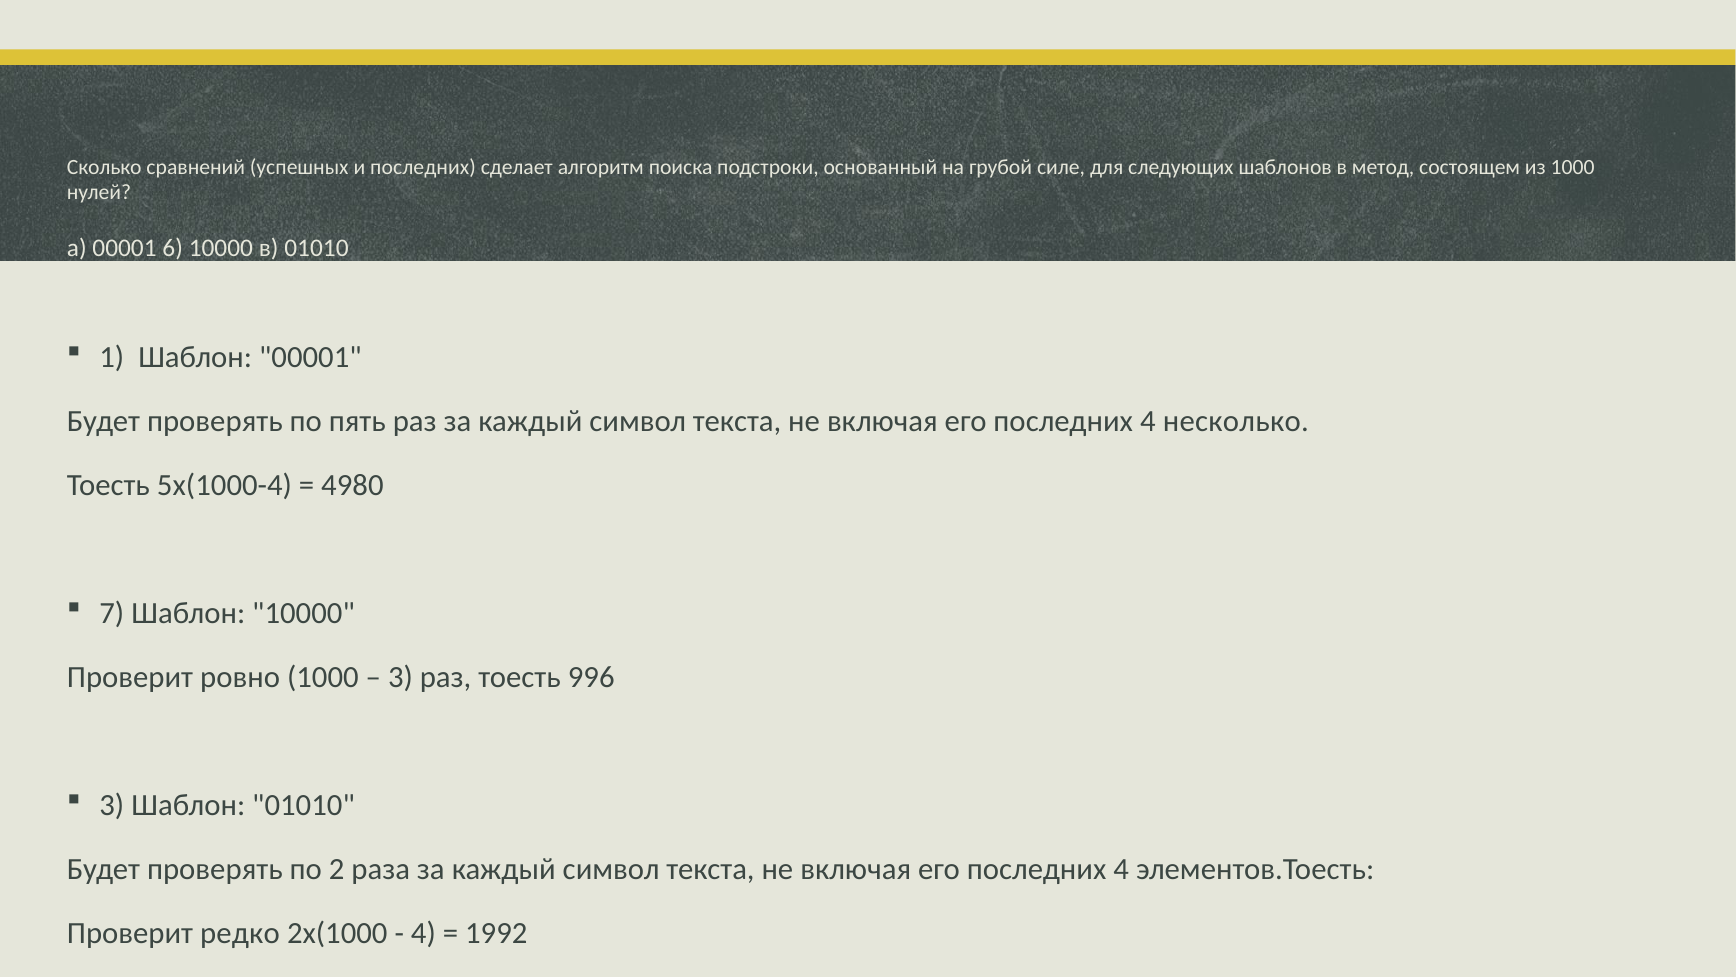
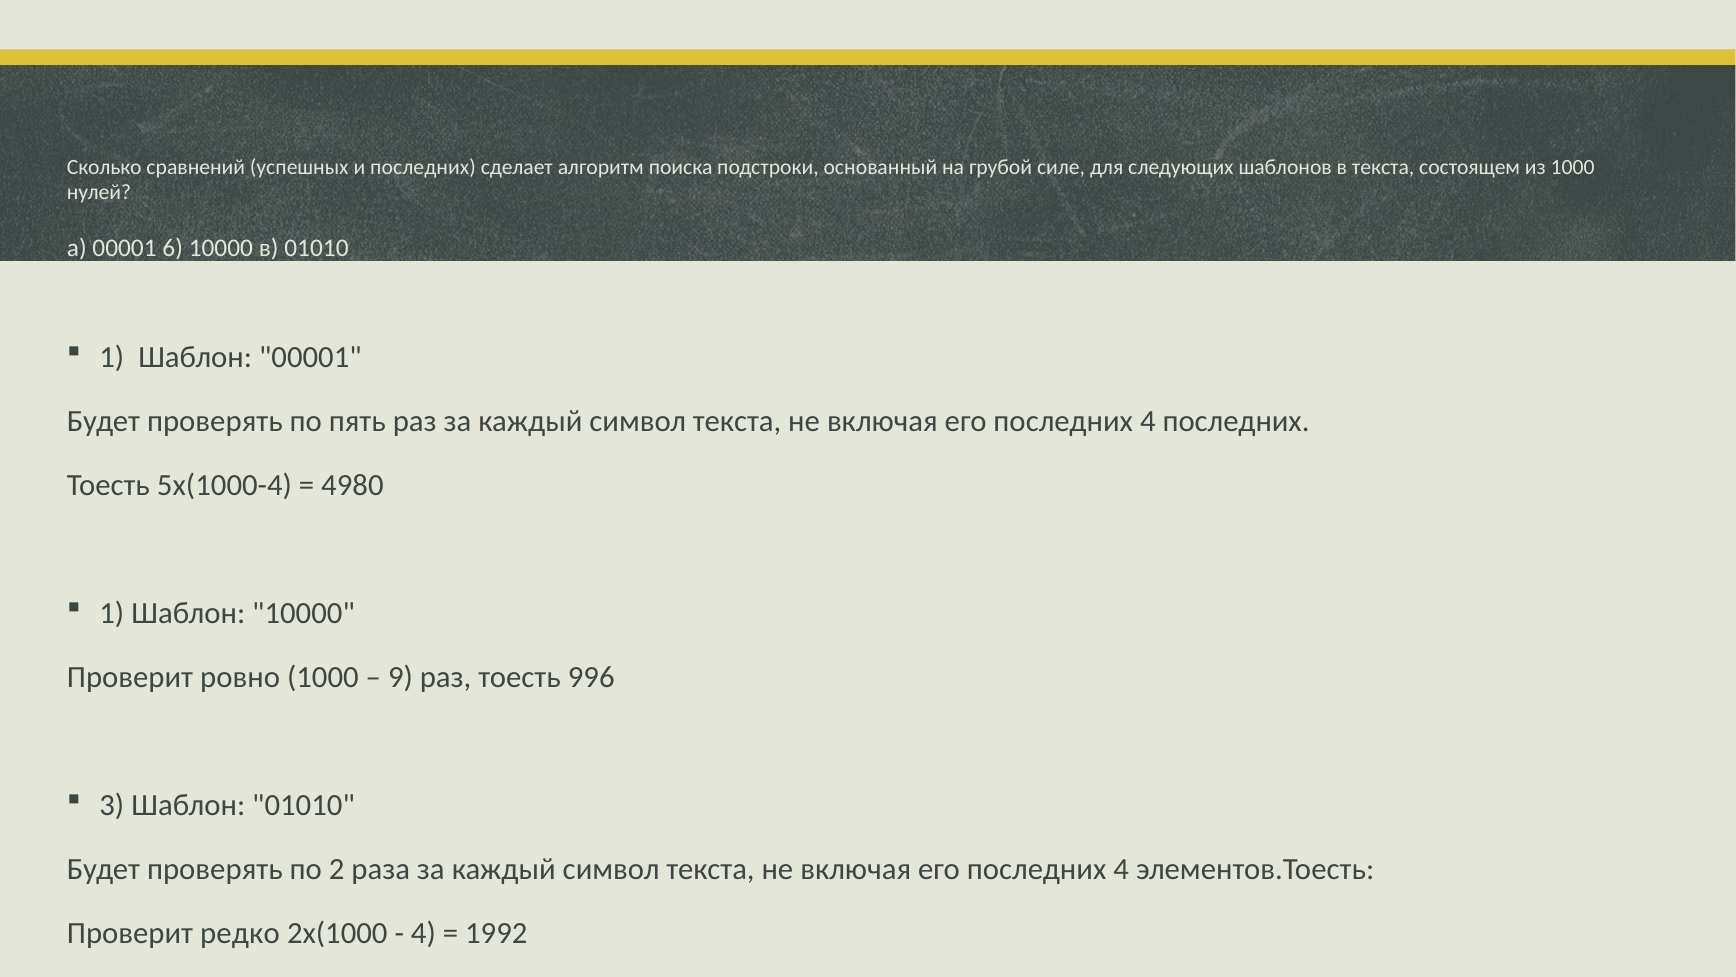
в метод: метод -> текста (1383, 167)
4 несколько: несколько -> последних (1236, 421)
7: 7 -> 1 (112, 613)
3: 3 -> 9 (400, 677)
